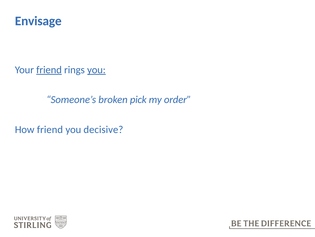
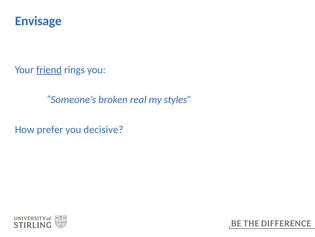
you underline: present -> none (96, 70)
pick: pick -> real (138, 99)
order: order -> styles (178, 99)
How friend: friend -> prefer (50, 129)
